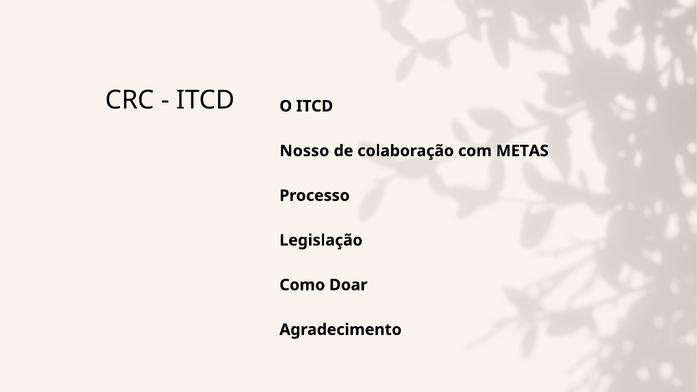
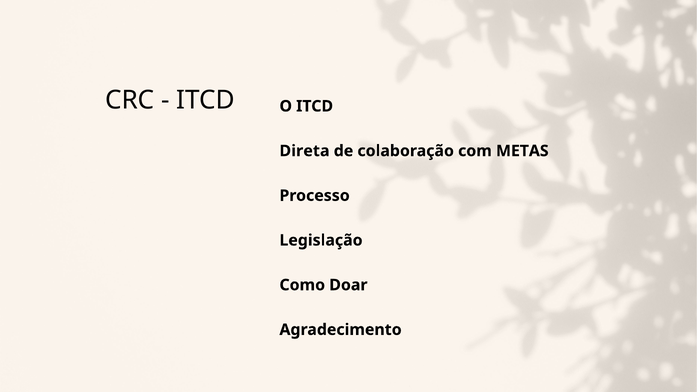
Nosso: Nosso -> Direta (304, 151)
